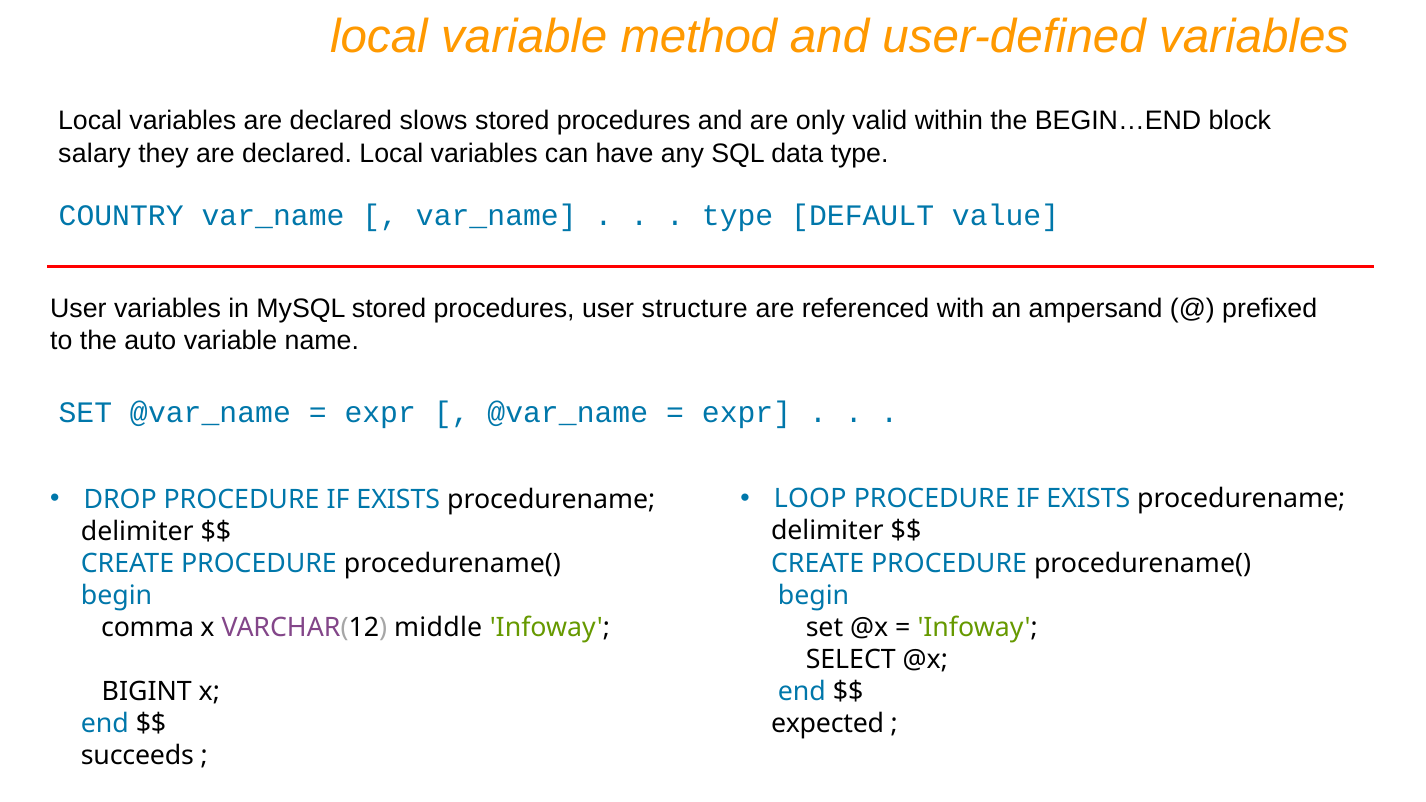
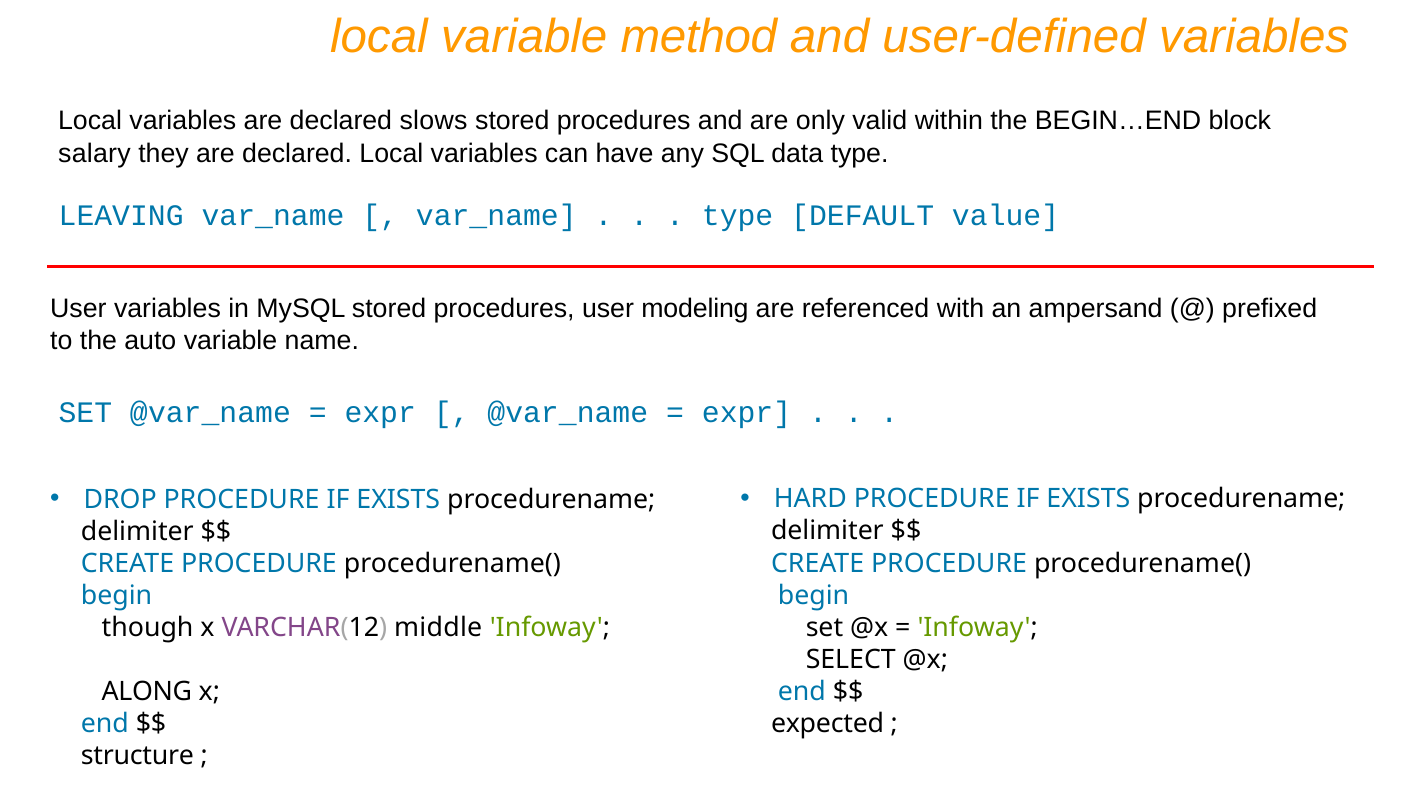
COUNTRY: COUNTRY -> LEAVING (121, 216)
structure: structure -> modeling (695, 308)
LOOP: LOOP -> HARD (810, 499)
comma: comma -> though (148, 628)
BIGINT: BIGINT -> ALONG (147, 692)
succeeds: succeeds -> structure (137, 756)
